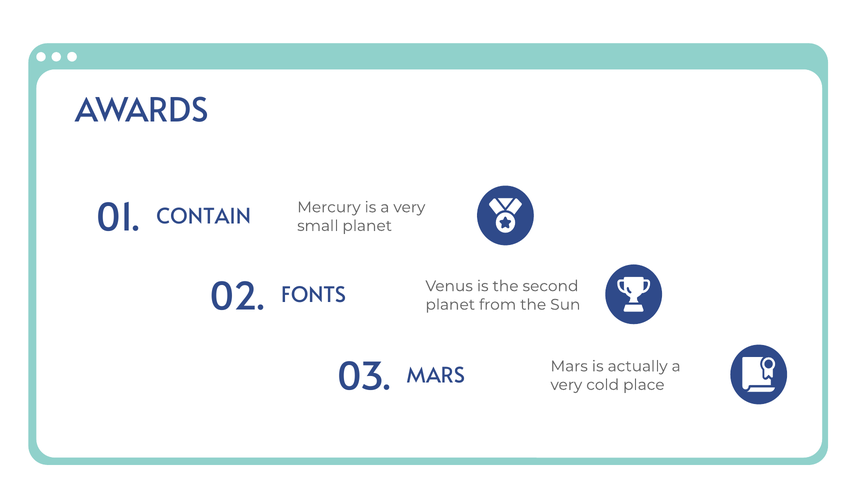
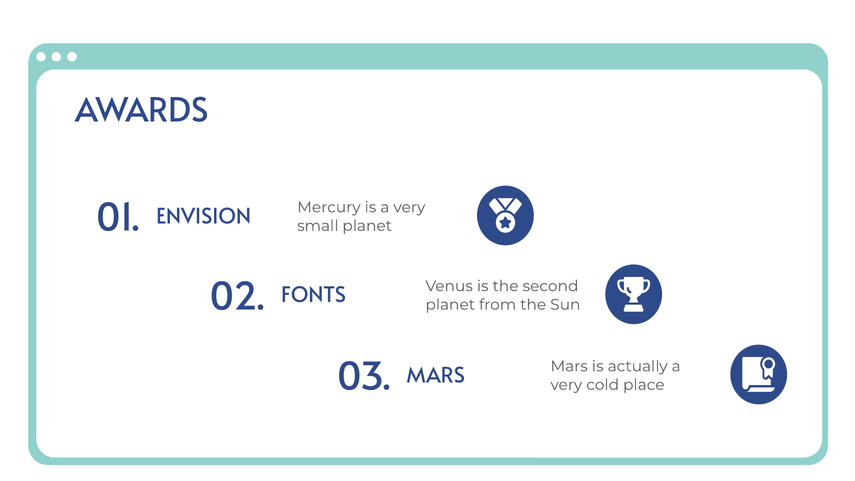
CONTAIN: CONTAIN -> ENVISION (204, 216)
